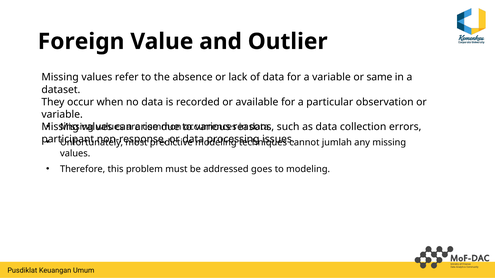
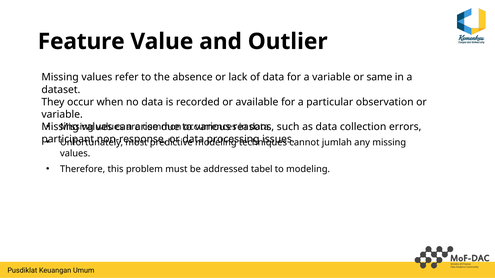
Foreign: Foreign -> Feature (81, 42)
goes: goes -> tabel (262, 169)
